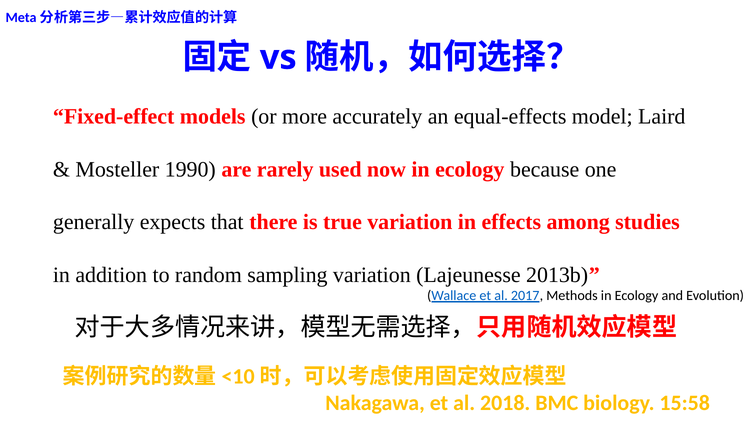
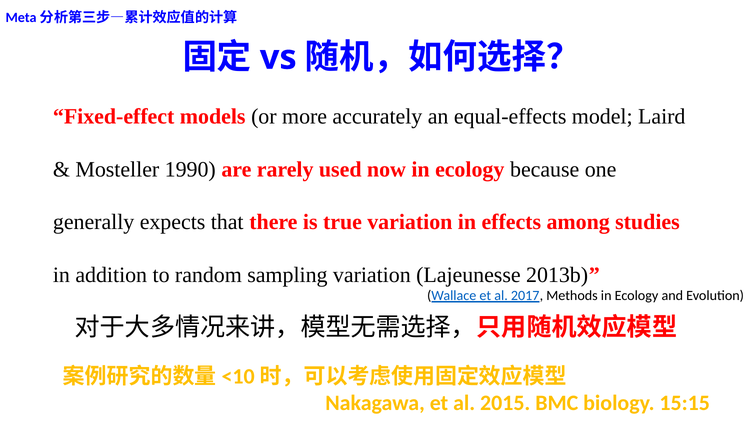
2018: 2018 -> 2015 (505, 403)
15:58: 15:58 -> 15:15 (685, 403)
